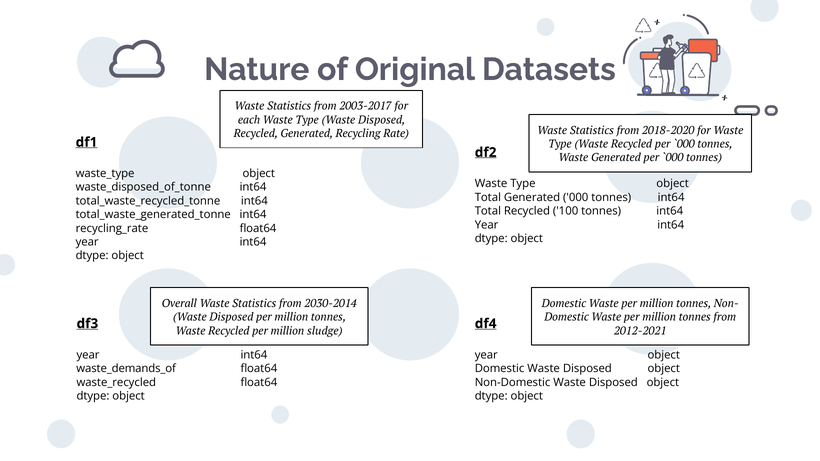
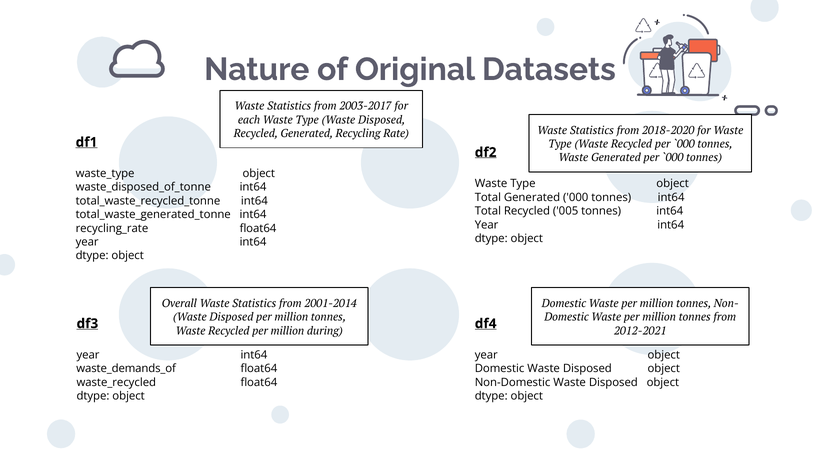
100: 100 -> 005 (566, 211)
2030-2014: 2030-2014 -> 2001-2014 (331, 304)
sludge: sludge -> during (325, 331)
